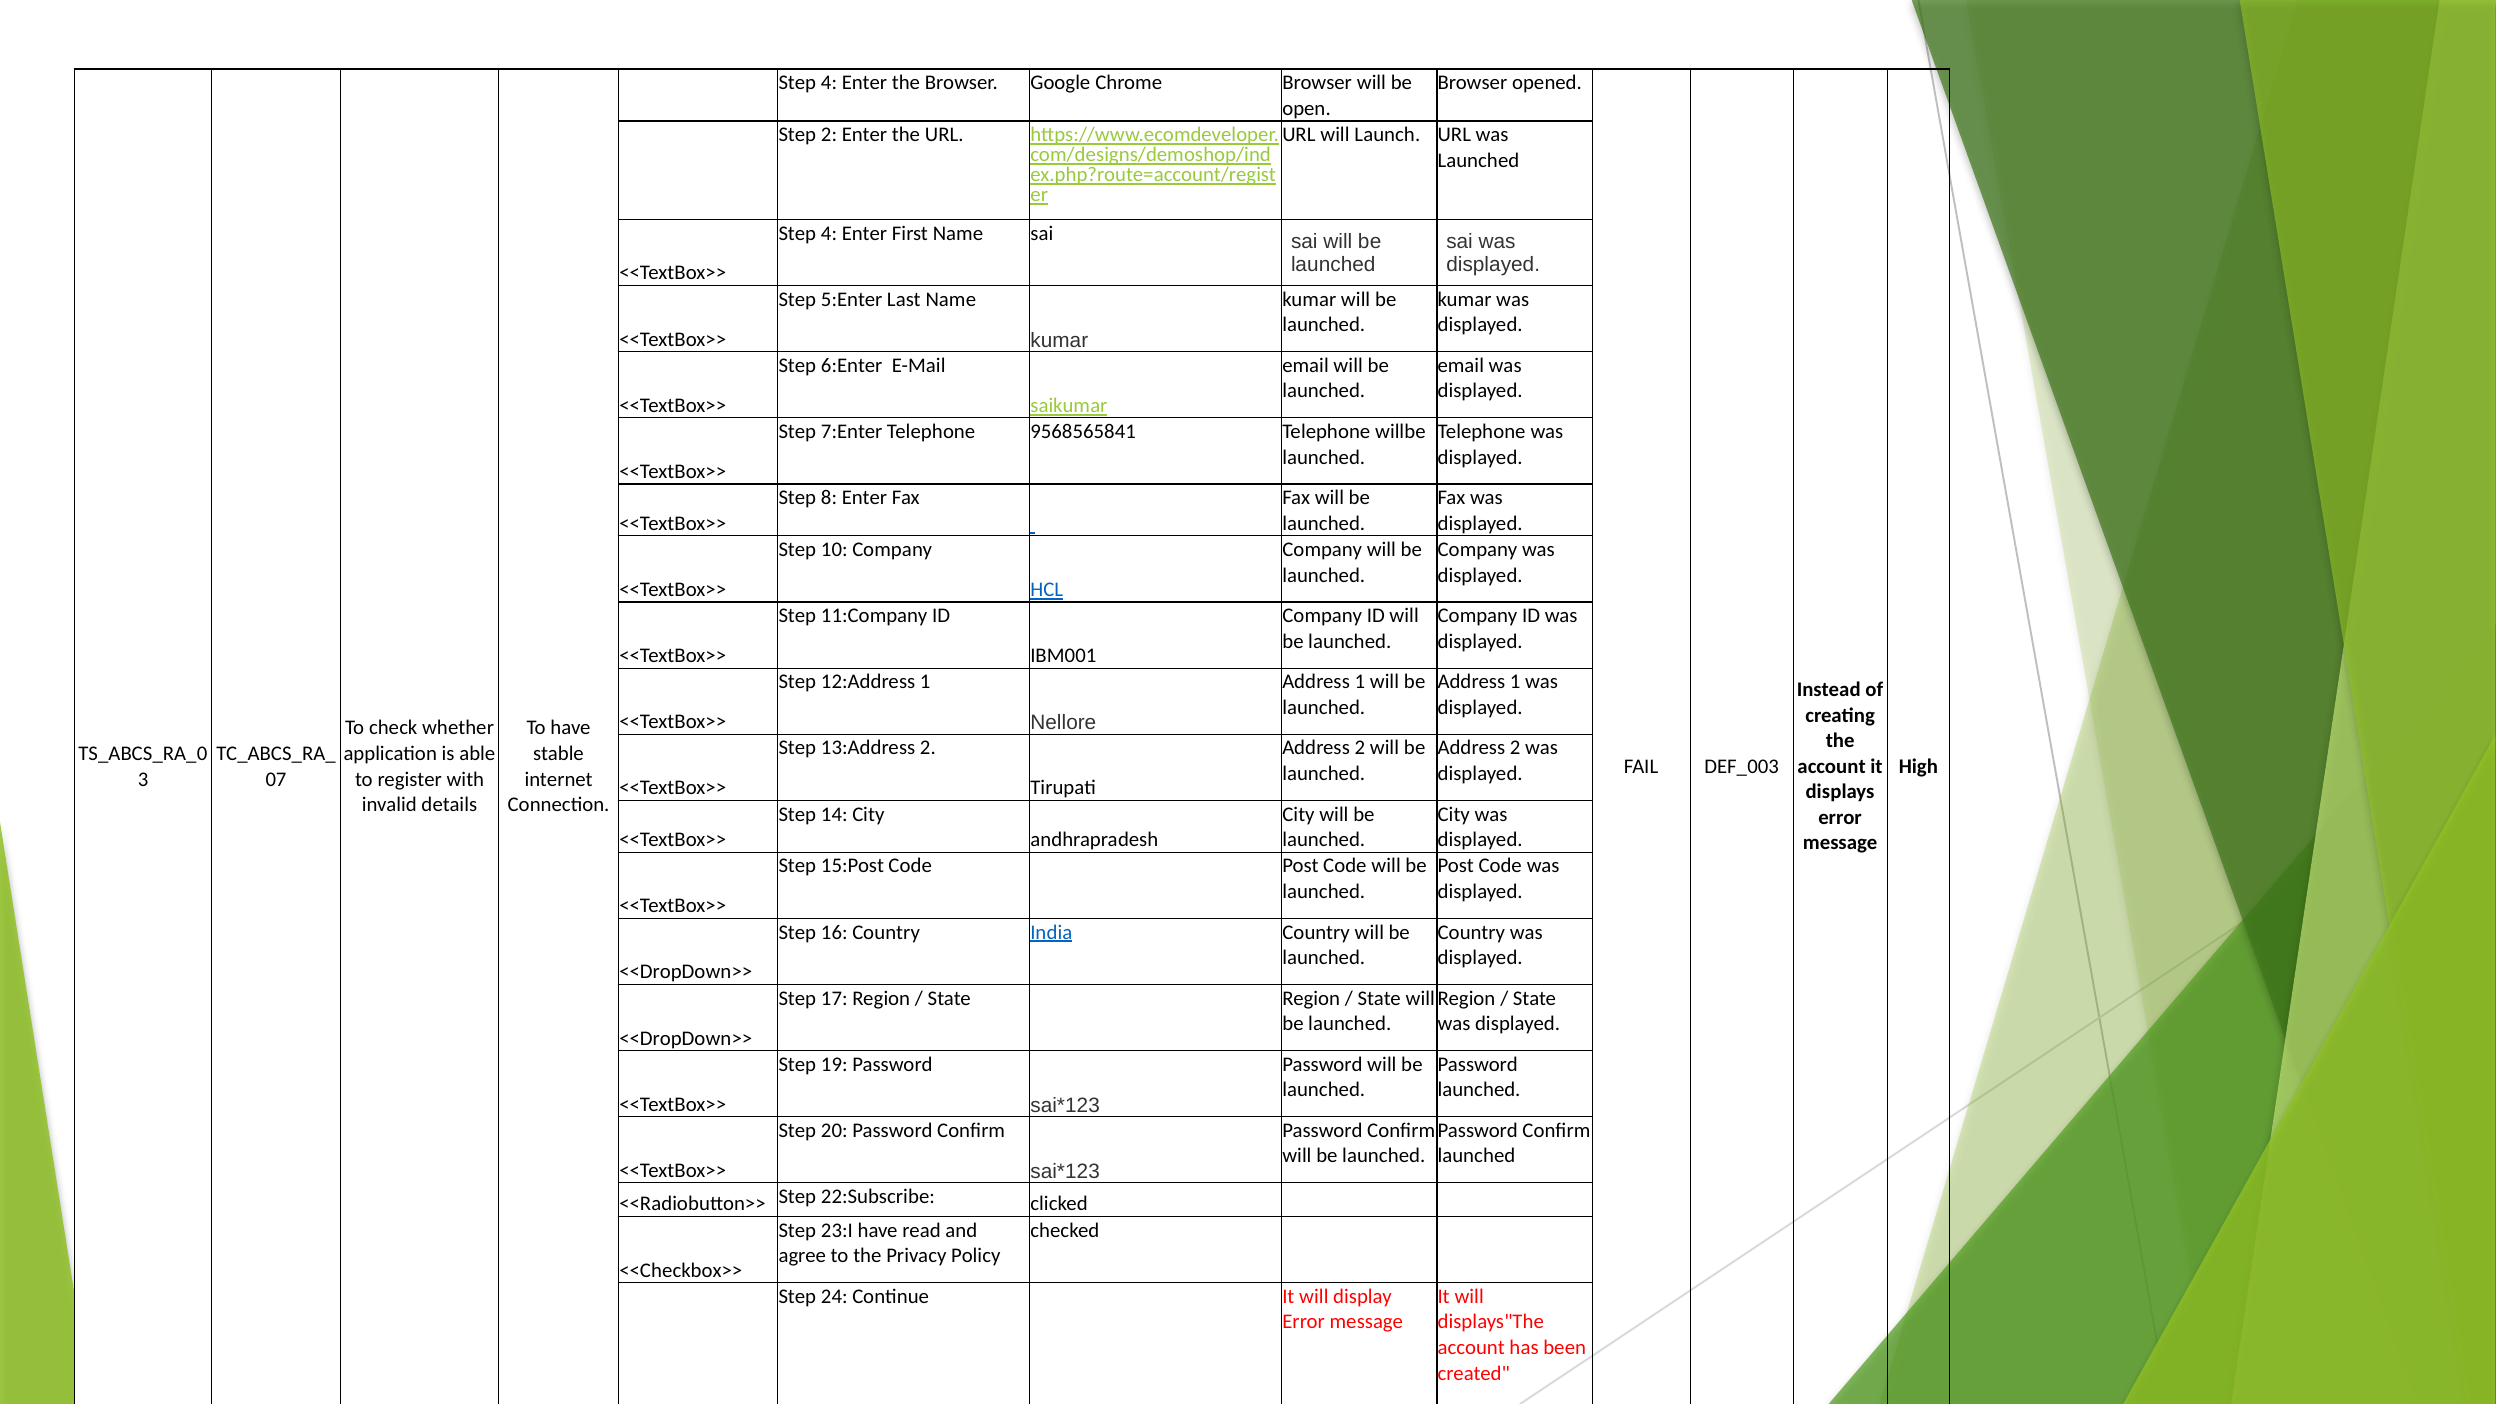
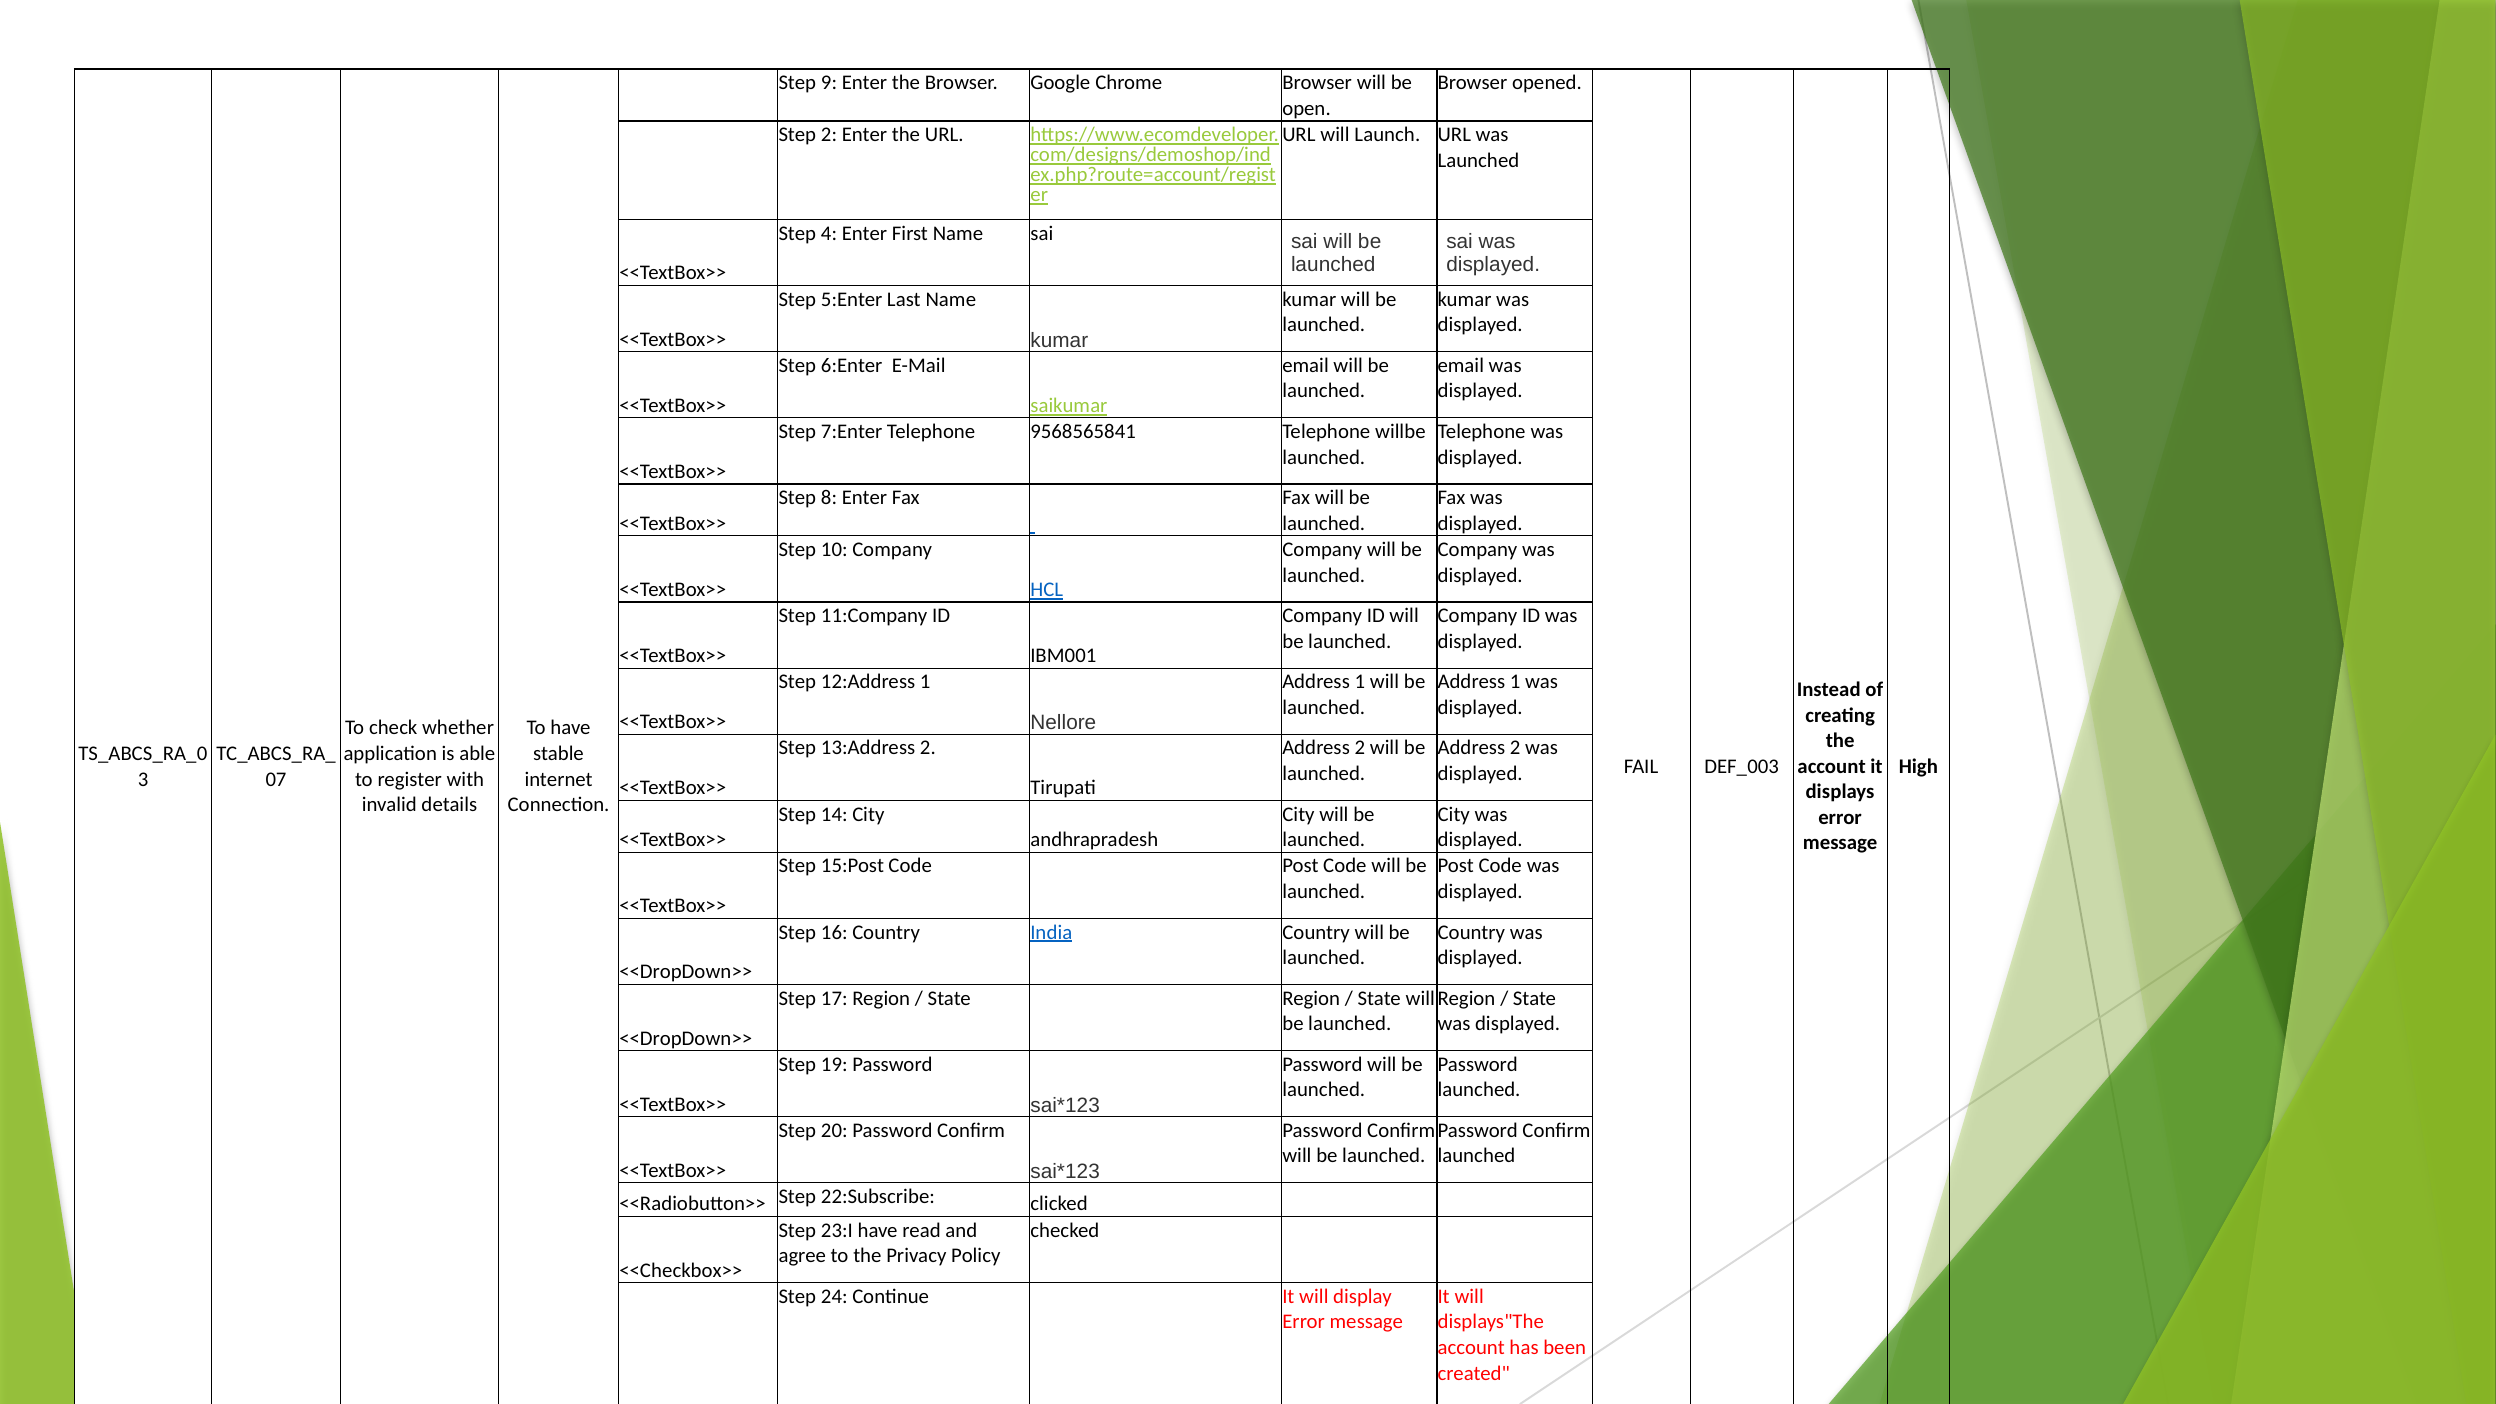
4: 4 -> 9 (829, 83)
